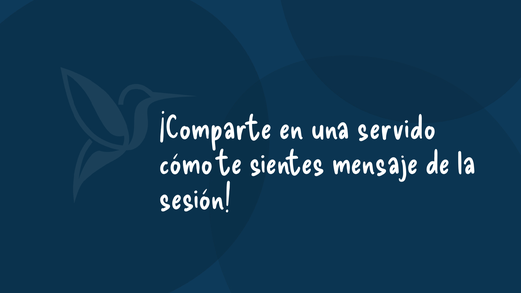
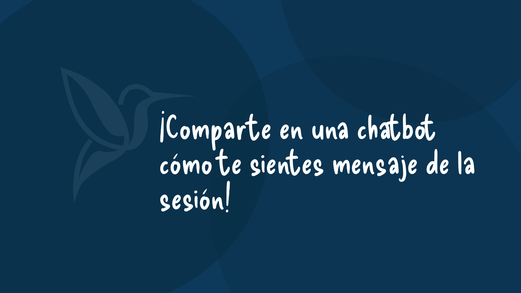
servido: servido -> chatbot (397, 128)
